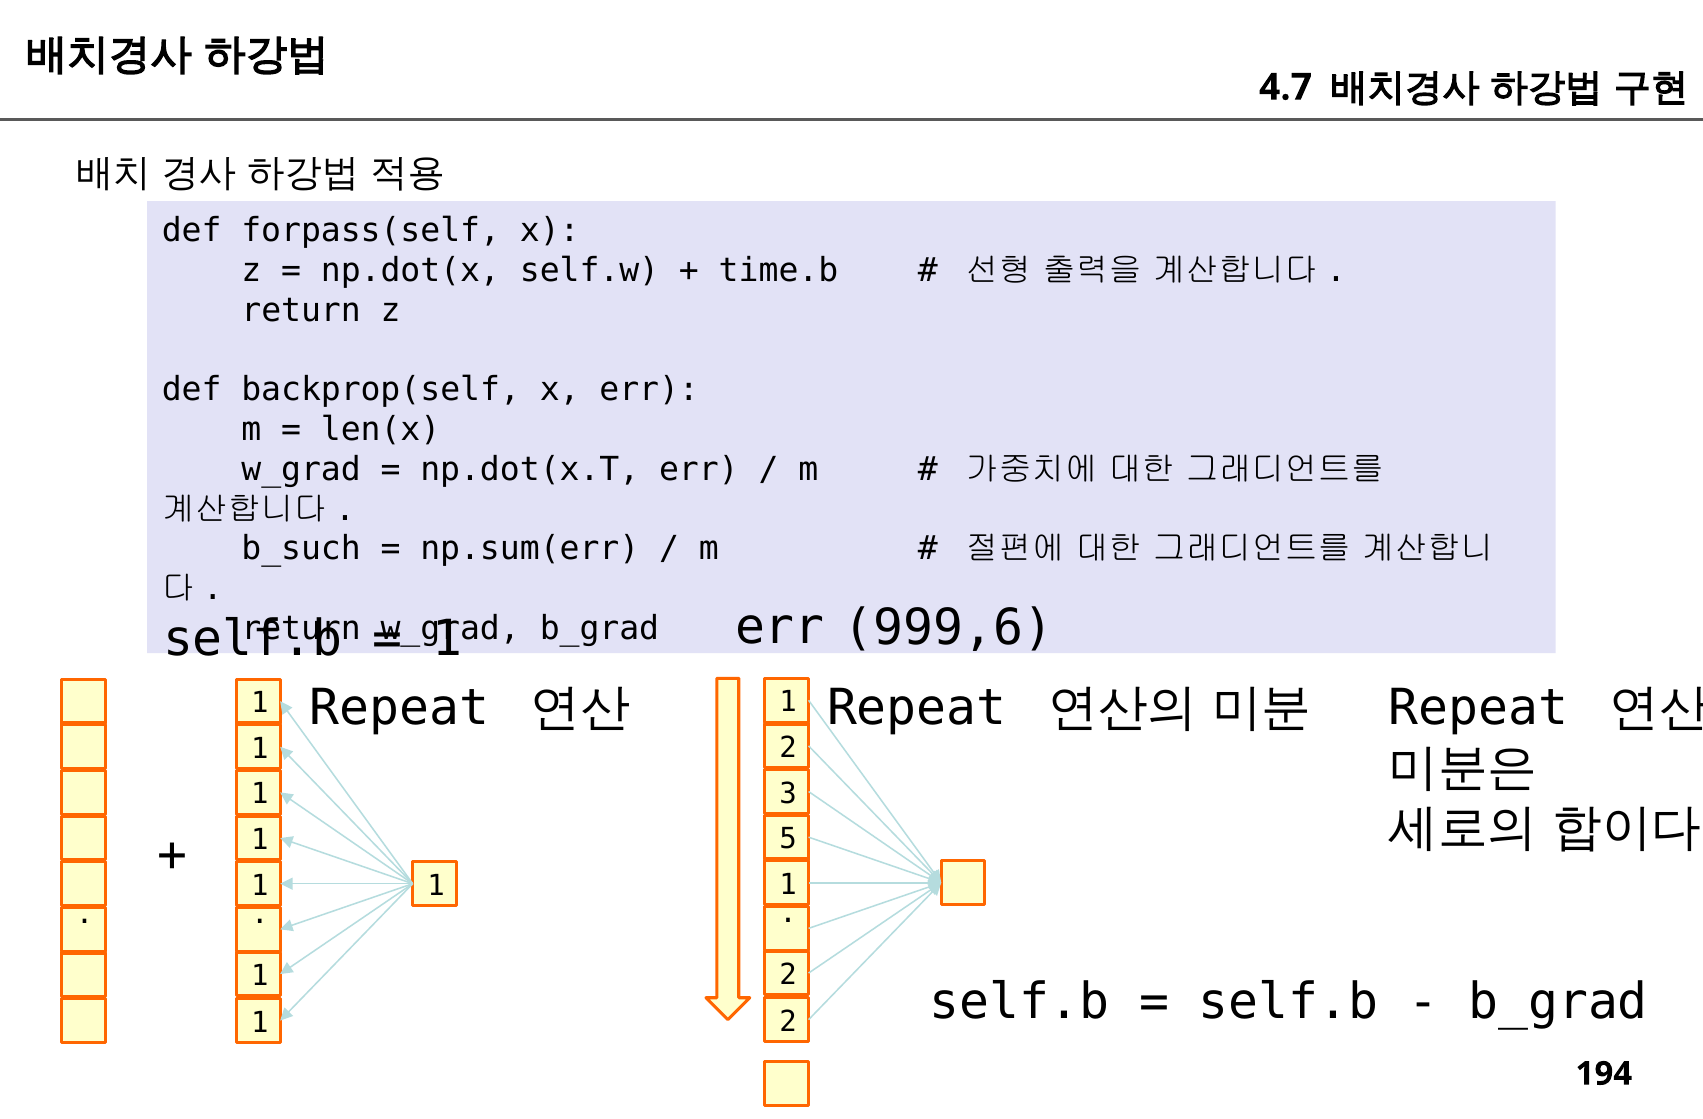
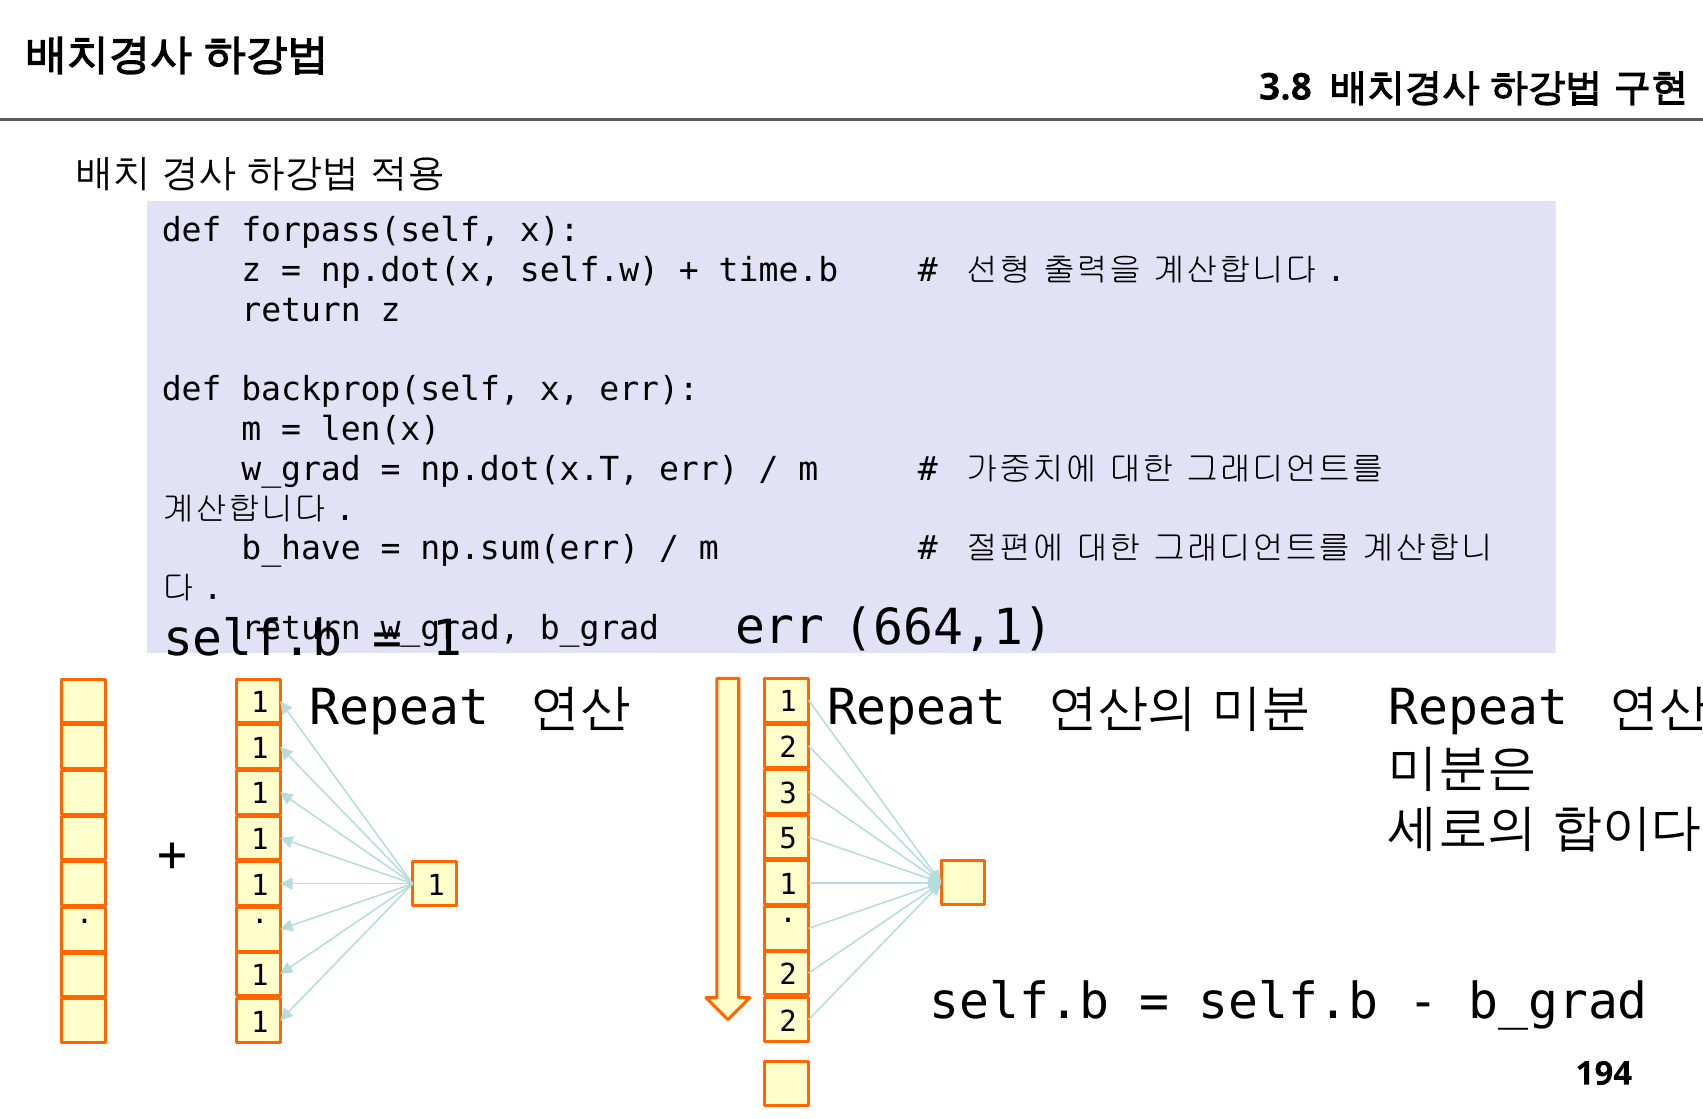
4.7: 4.7 -> 3.8 (1286, 87)
b_such: b_such -> b_have (301, 549)
999,6: 999,6 -> 664,1 (948, 628)
